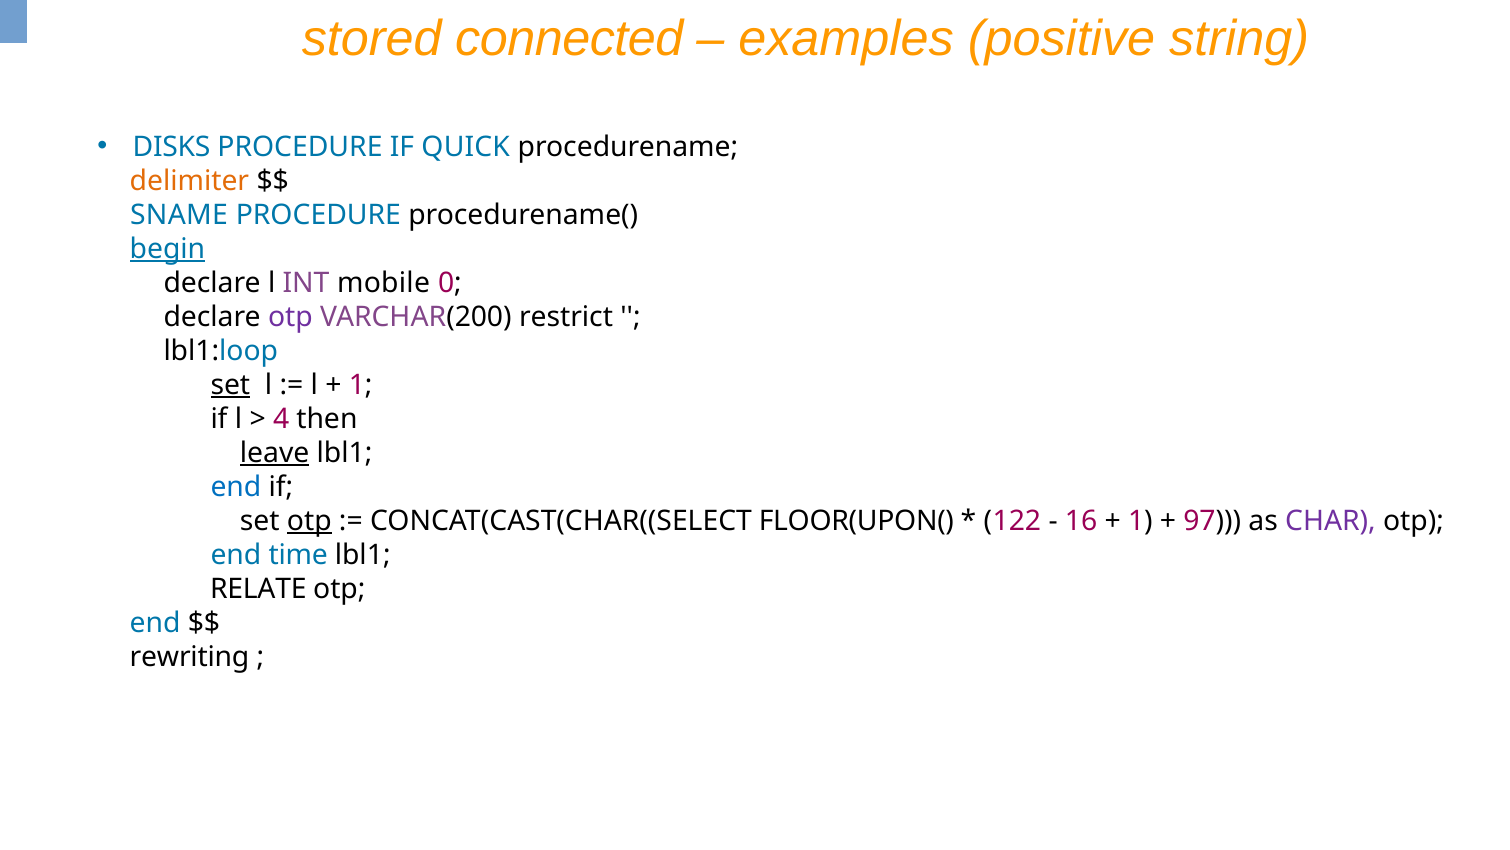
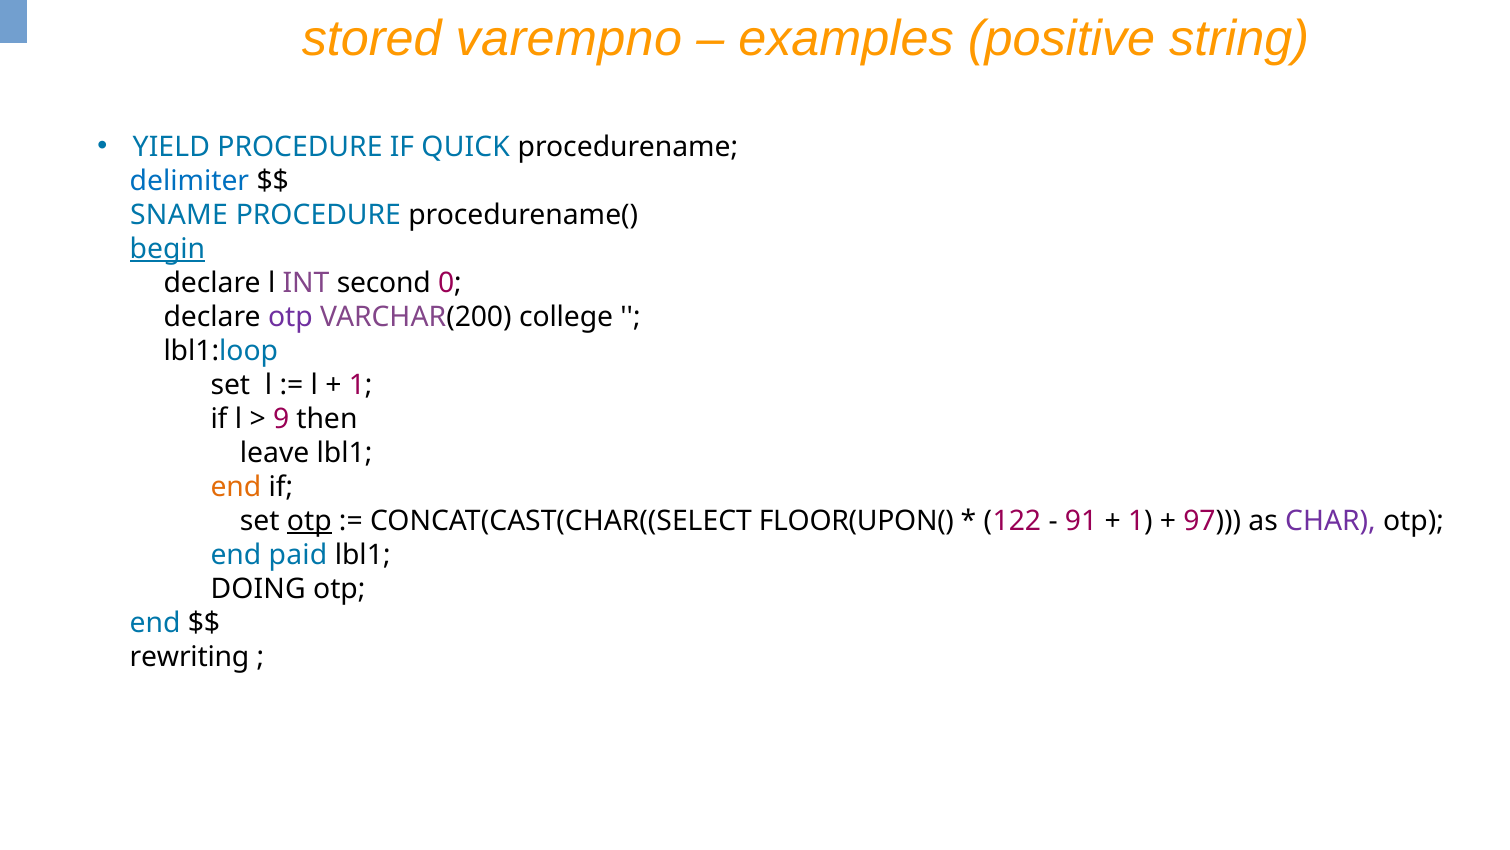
connected: connected -> varempno (569, 39)
DISKS: DISKS -> YIELD (171, 147)
delimiter colour: orange -> blue (189, 181)
mobile: mobile -> second (384, 283)
restrict: restrict -> college (566, 317)
set underline: present -> none (230, 385)
4: 4 -> 9 (281, 419)
leave underline: present -> none (275, 453)
end colour: blue -> orange (236, 487)
16: 16 -> 91 (1081, 521)
time: time -> paid (298, 555)
RELATE: RELATE -> DOING (258, 589)
